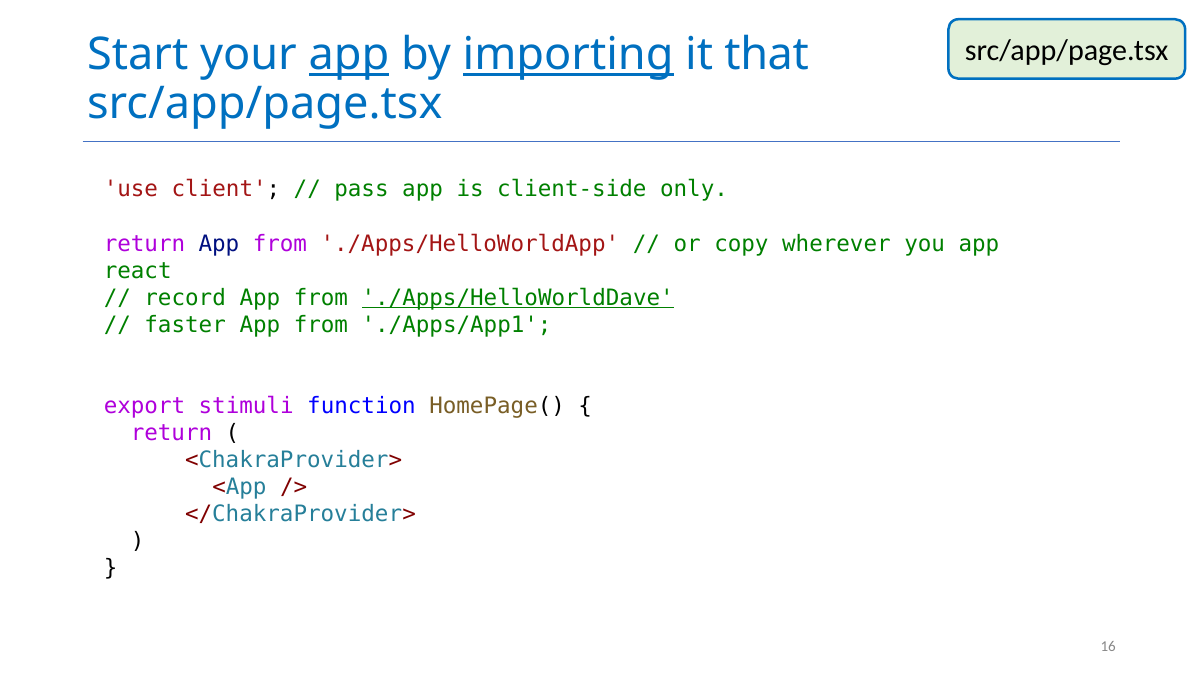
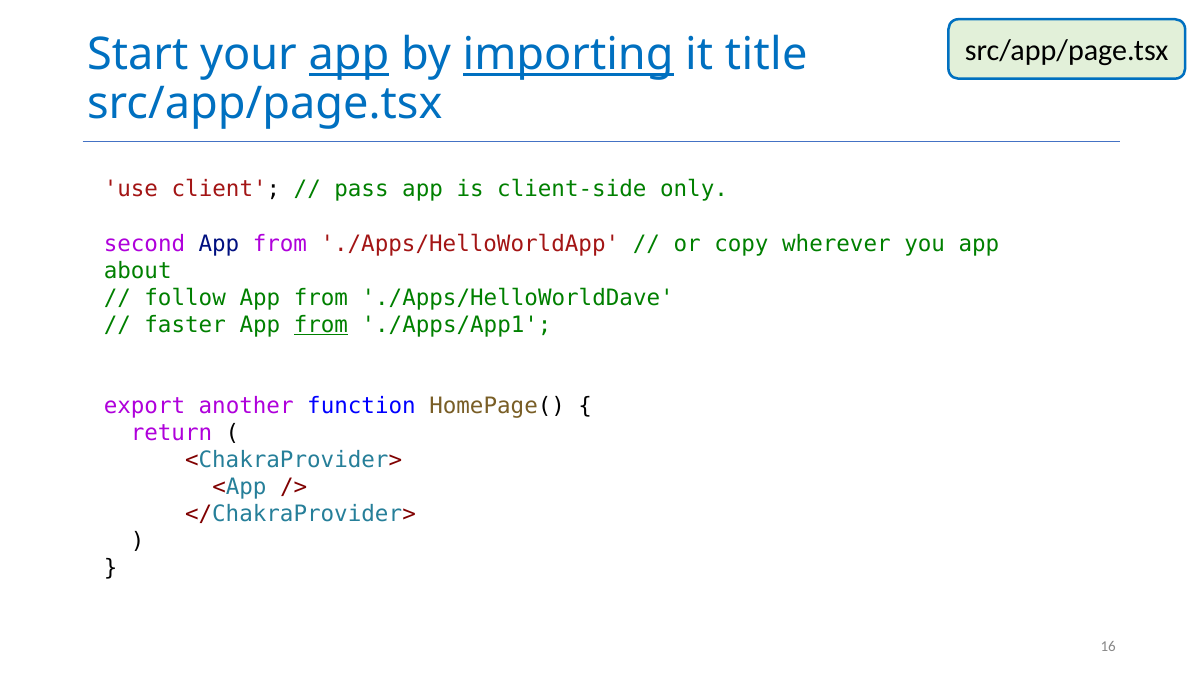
that: that -> title (766, 55)
return: return -> second (144, 243)
react: react -> about (138, 271)
record: record -> follow (185, 298)
./Apps/HelloWorldDave underline: present -> none (518, 298)
from underline: none -> present (321, 325)
stimuli: stimuli -> another (246, 406)
